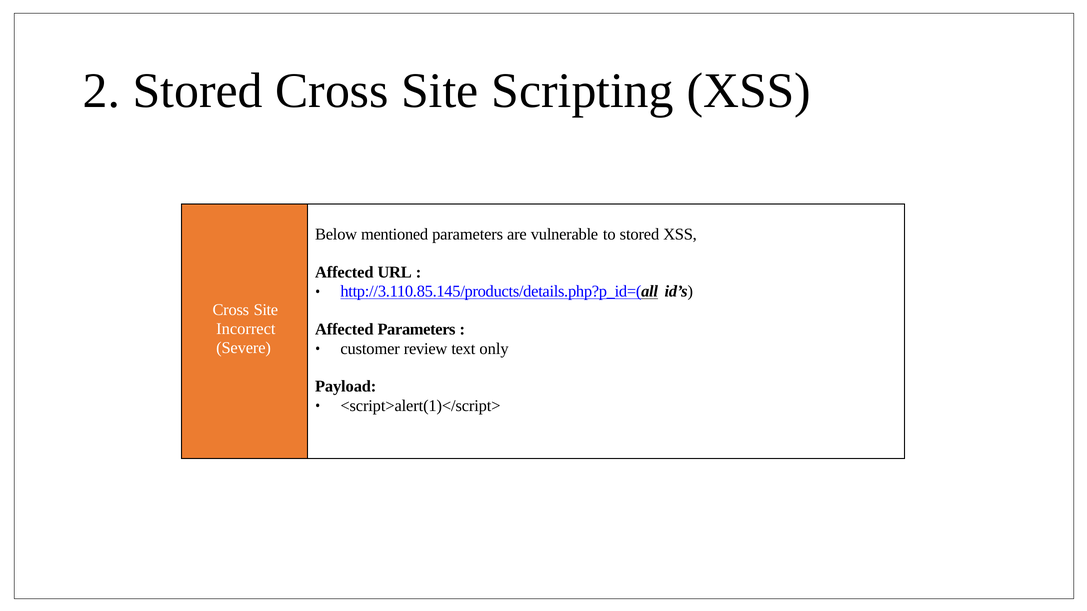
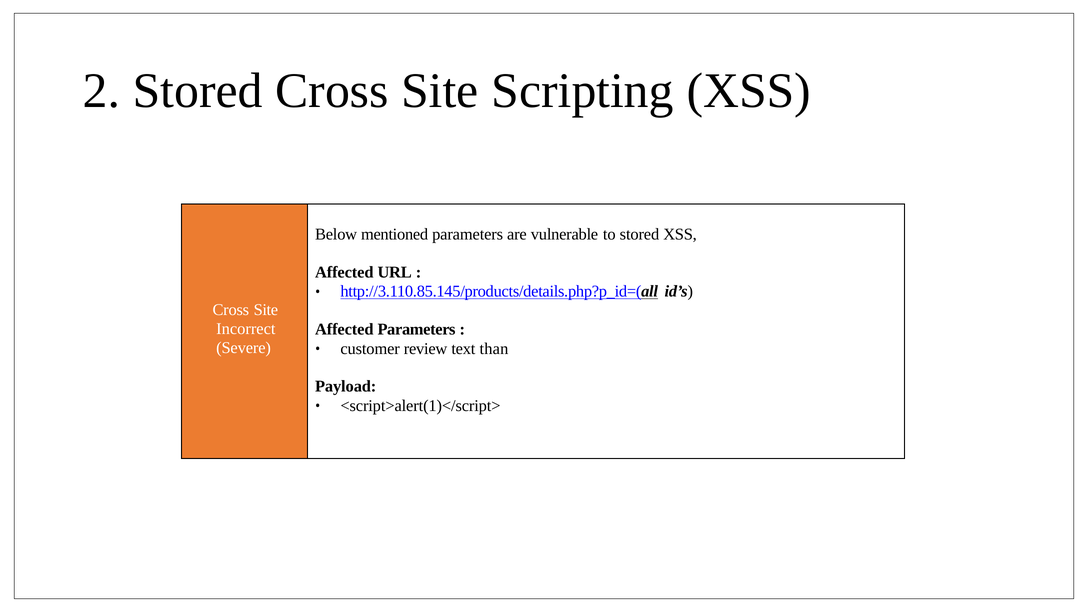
only: only -> than (494, 349)
